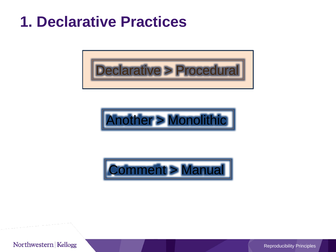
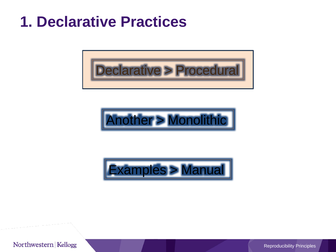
Comment: Comment -> Examples (137, 170)
